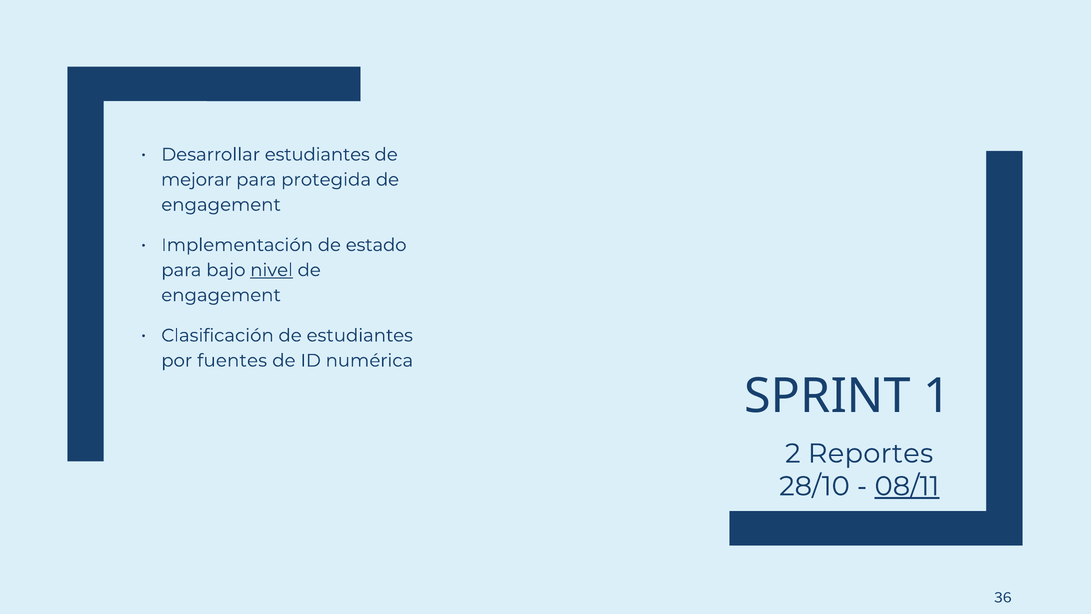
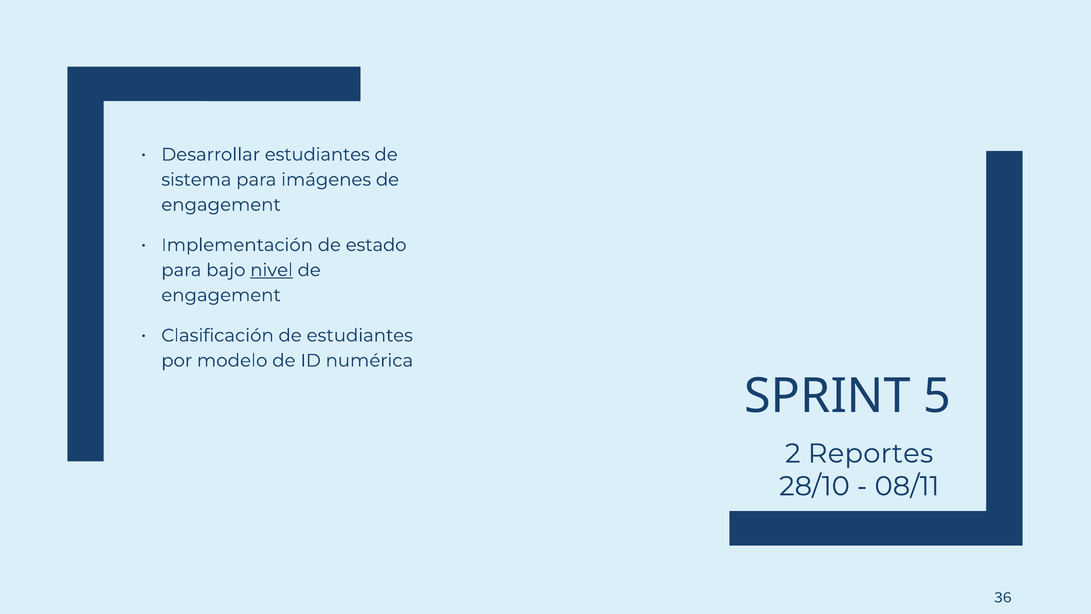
mejorar: mejorar -> sistema (196, 180)
protegida: protegida -> imágenes (326, 180)
fuentes: fuentes -> modelo (232, 360)
1: 1 -> 5 (937, 396)
08/11 underline: present -> none (907, 486)
